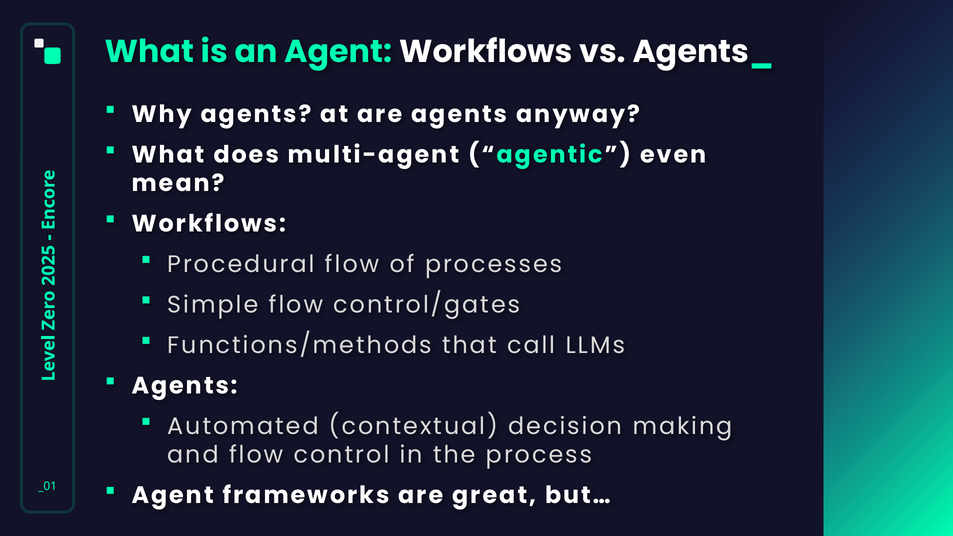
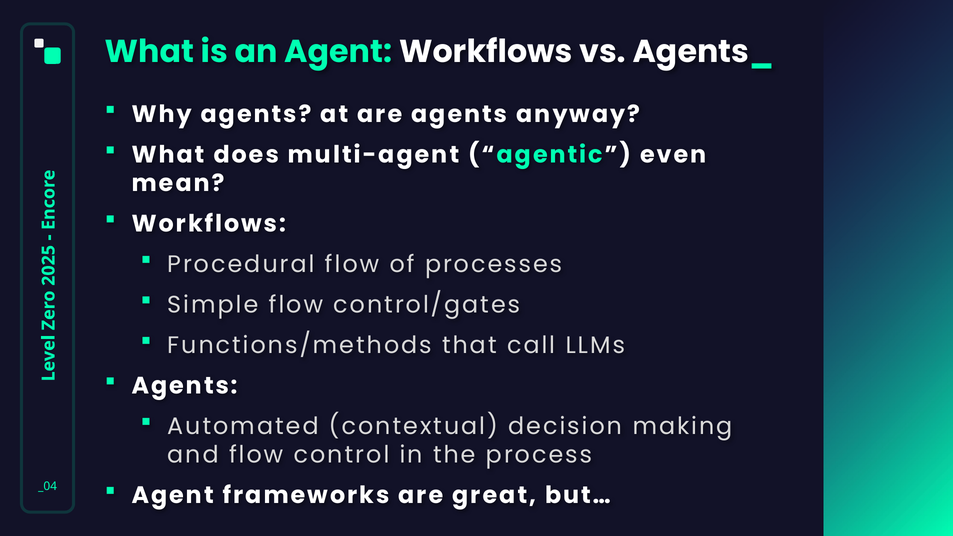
_01: _01 -> _04 (48, 486)
